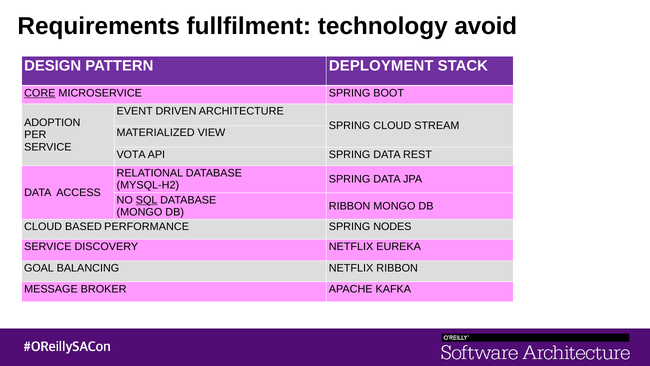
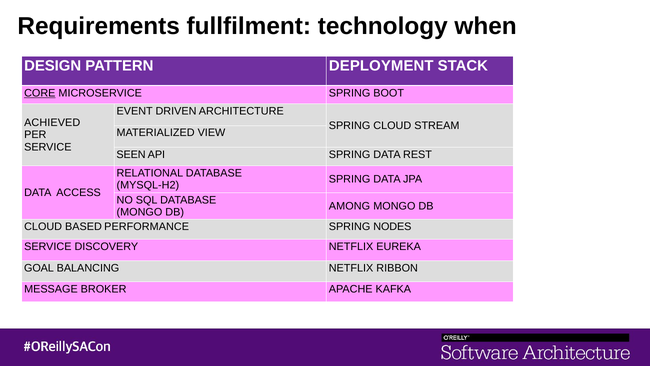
avoid: avoid -> when (486, 26)
ADOPTION: ADOPTION -> ACHIEVED (52, 123)
VOTA: VOTA -> SEEN (131, 154)
SQL underline: present -> none (147, 200)
RIBBON: RIBBON -> AMONG (349, 206)
